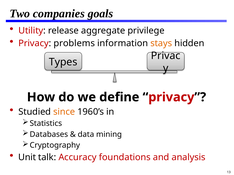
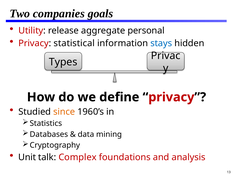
privilege: privilege -> personal (146, 31)
problems: problems -> statistical (74, 43)
stays colour: orange -> blue (161, 43)
Accuracy: Accuracy -> Complex (78, 158)
